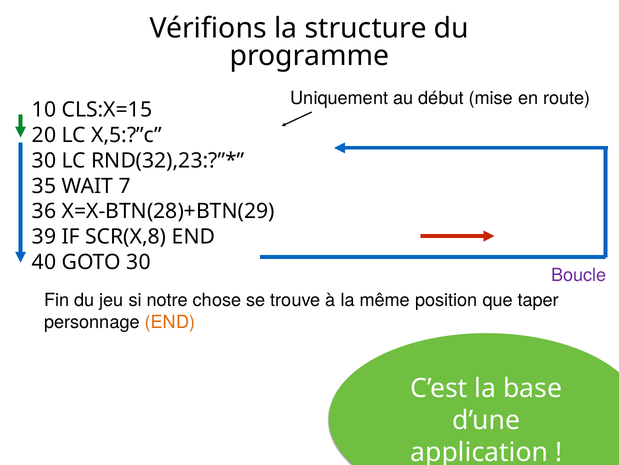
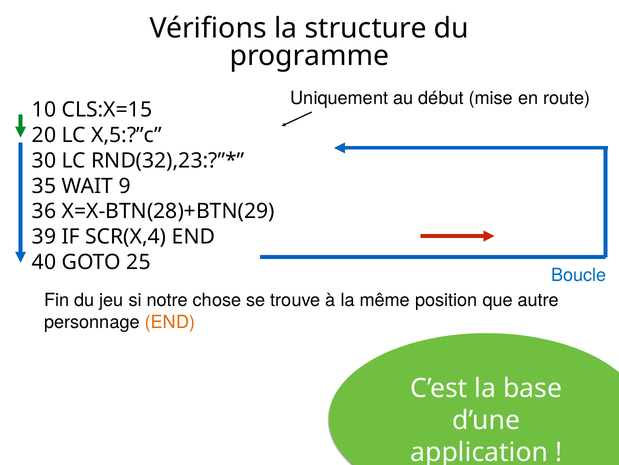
7: 7 -> 9 (125, 186)
SCR(X,8: SCR(X,8 -> SCR(X,4 (126, 237)
GOTO 30: 30 -> 25 (139, 262)
Boucle colour: purple -> blue (579, 275)
taper: taper -> autre (538, 300)
